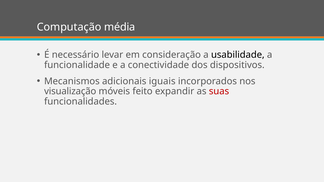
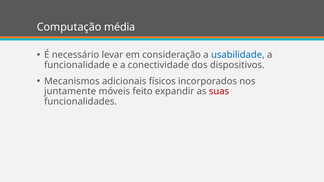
usabilidade colour: black -> blue (238, 55)
iguais: iguais -> físicos (162, 81)
visualização: visualização -> juntamente (70, 91)
